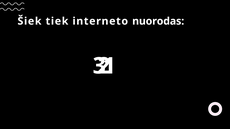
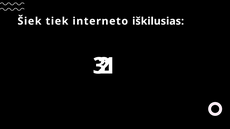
nuorodas: nuorodas -> iškilusias (158, 21)
